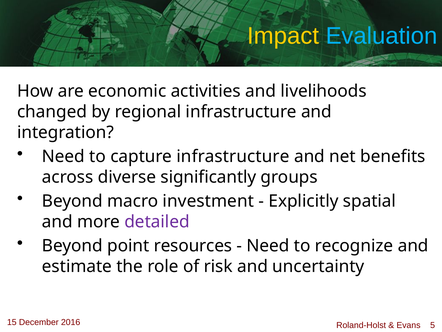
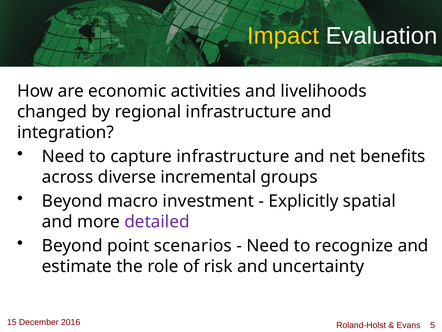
Evaluation colour: light blue -> white (382, 36)
significantly: significantly -> incremental (208, 177)
resources: resources -> scenarios (193, 245)
